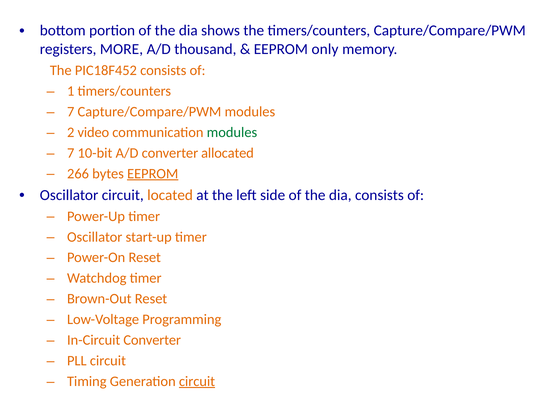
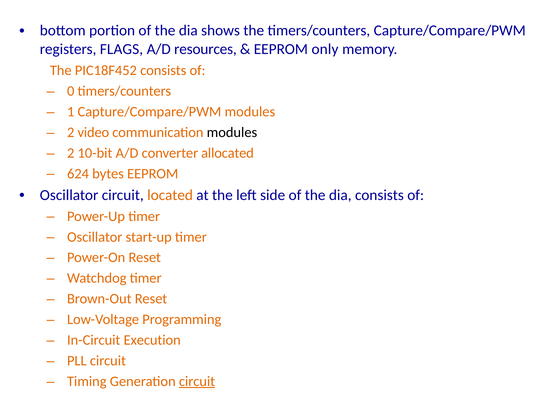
MORE: MORE -> FLAGS (121, 49)
thousand: thousand -> resources (205, 49)
1: 1 -> 0 (71, 91)
7: 7 -> 1 (71, 112)
modules colour: green -> black (232, 132)
7: 7 -> 2 (71, 153)
266: 266 -> 624 (78, 173)
EEPROM underline: present -> none (153, 173)
In-Circuit Converter: Converter -> Execution (152, 340)
